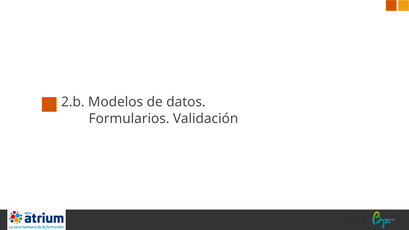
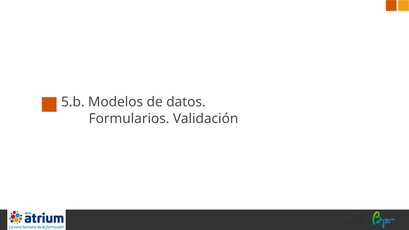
2.b: 2.b -> 5.b (73, 102)
